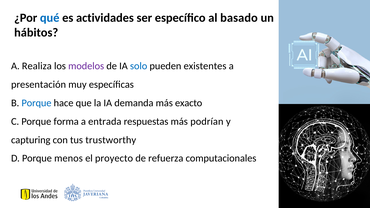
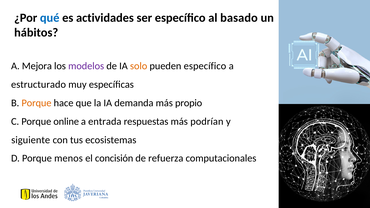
Realiza: Realiza -> Mejora (37, 66)
solo colour: blue -> orange (139, 66)
pueden existentes: existentes -> específico (205, 66)
presentación: presentación -> estructurado (39, 84)
Porque colour: blue -> orange (36, 103)
exacto: exacto -> propio (189, 103)
forma: forma -> online (66, 121)
capturing: capturing -> siguiente (31, 140)
trustworthy: trustworthy -> ecosistemas (111, 140)
proyecto: proyecto -> concisión (114, 158)
